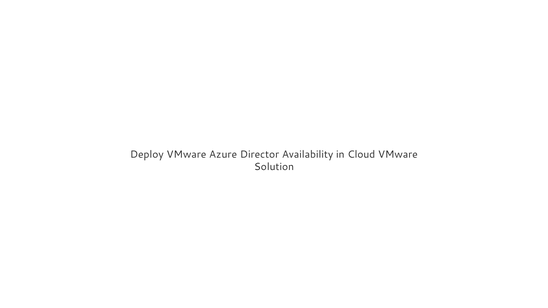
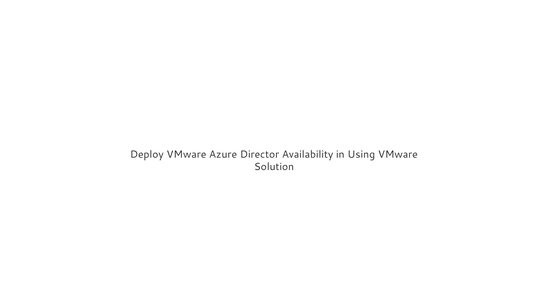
Cloud: Cloud -> Using (361, 155)
